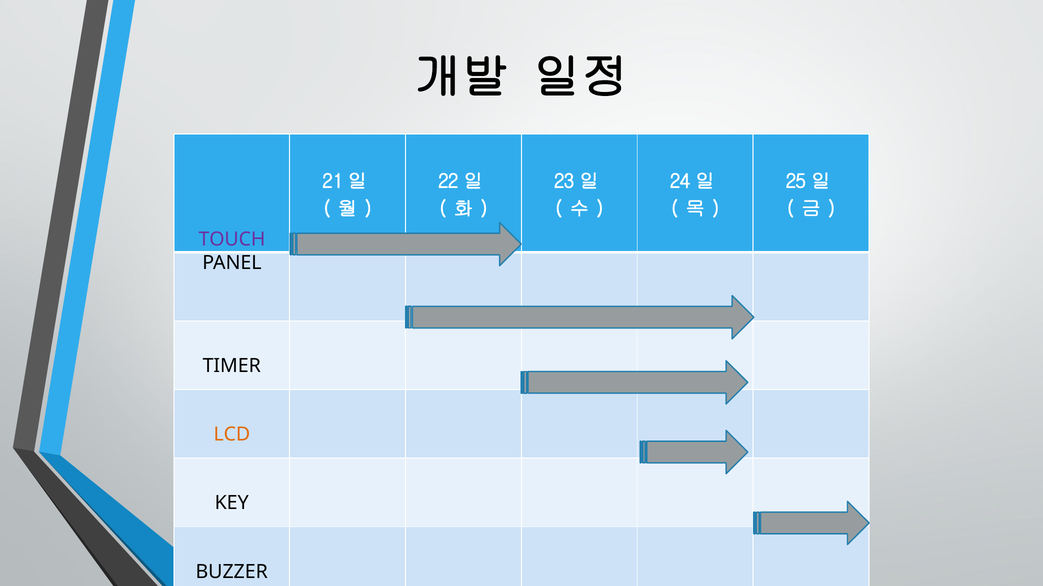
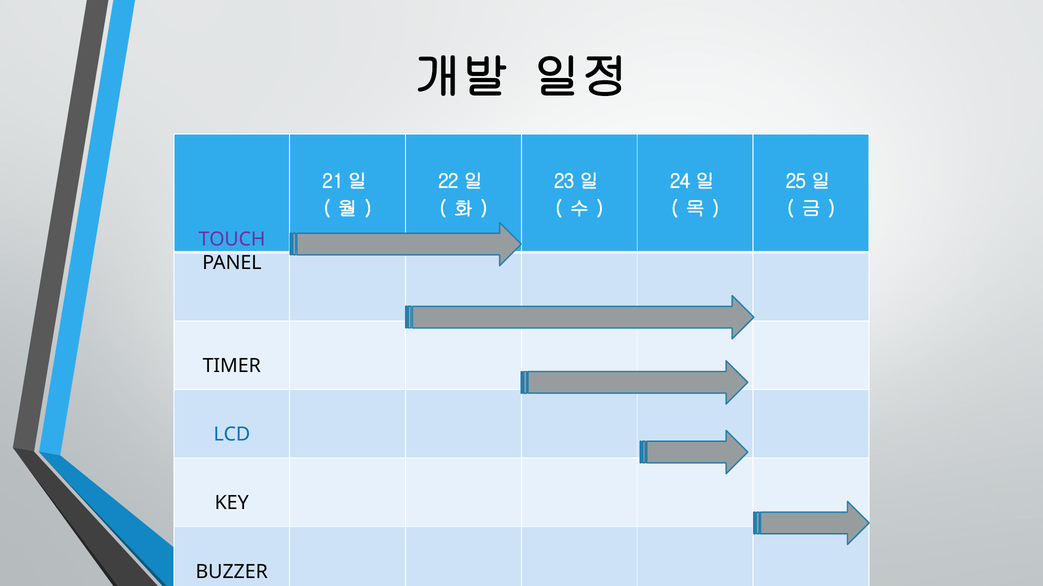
LCD colour: orange -> blue (232, 435)
